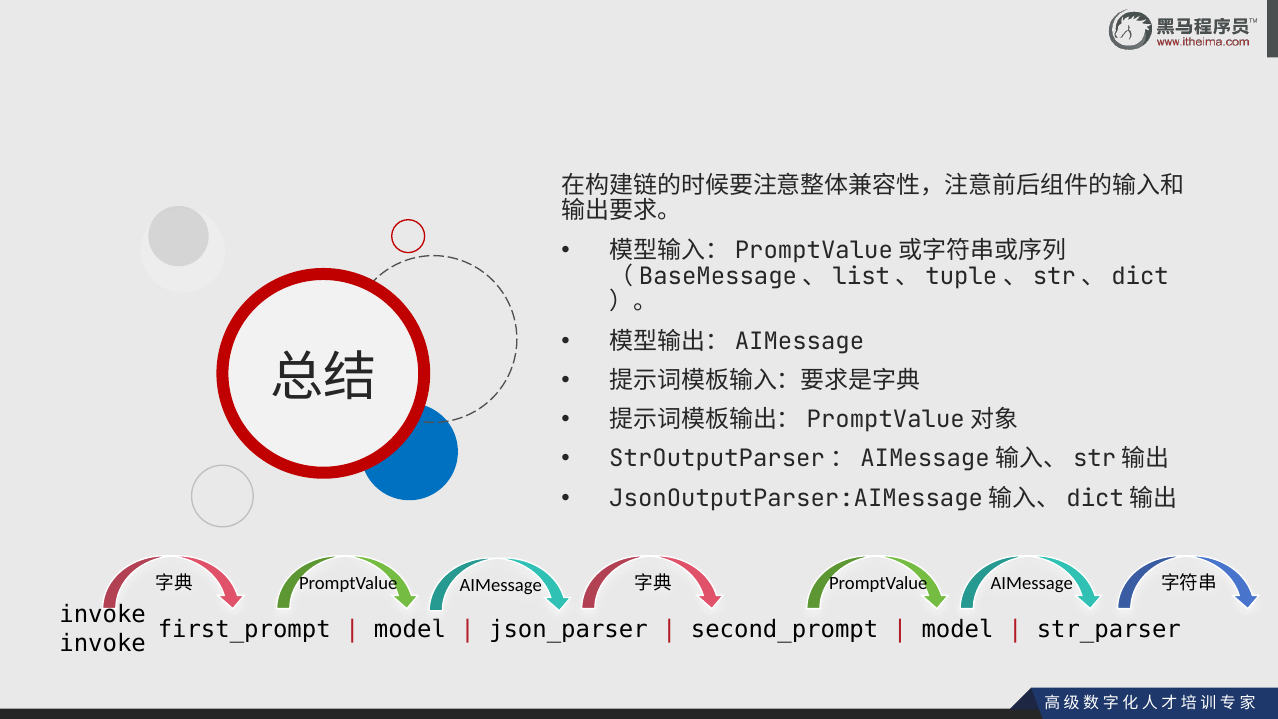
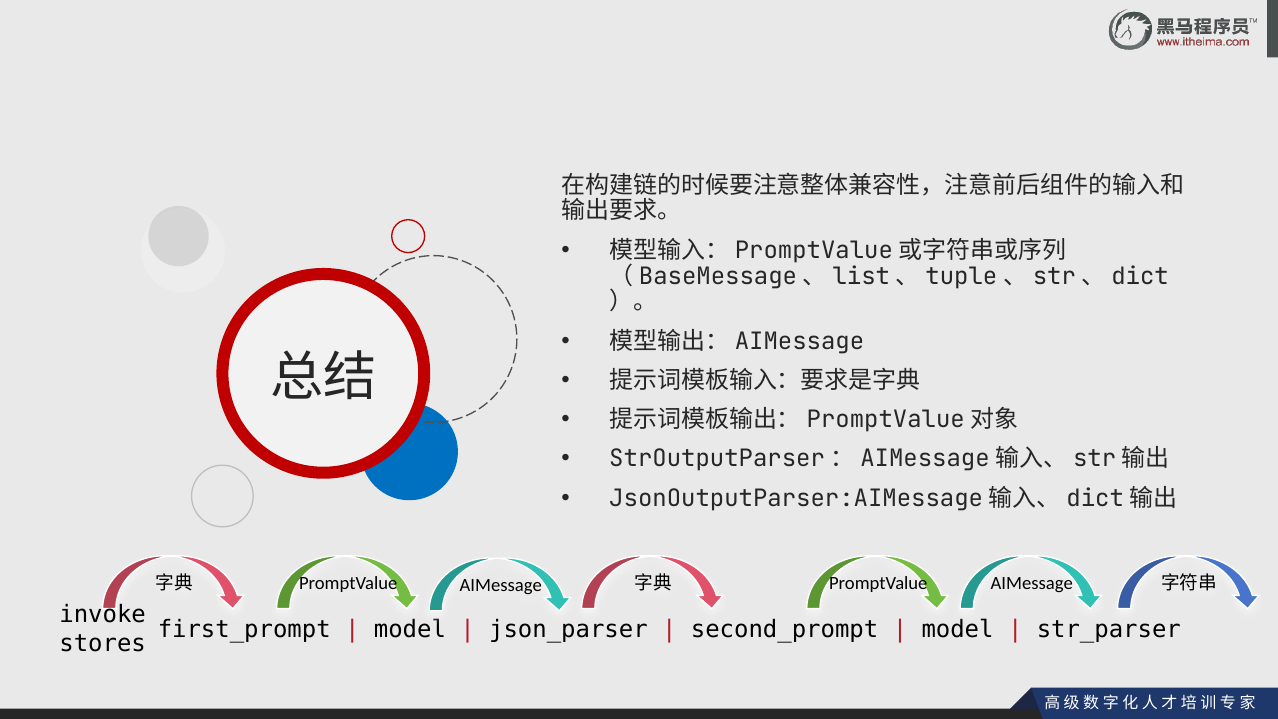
invoke: invoke -> stores (103, 643)
